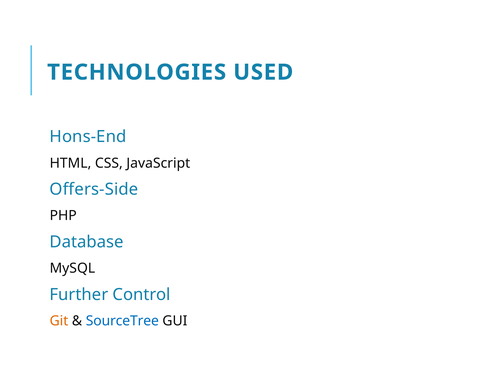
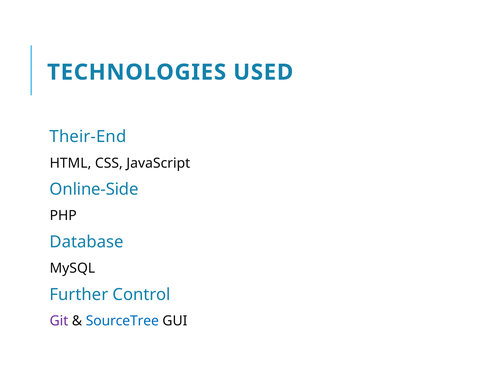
Hons-End: Hons-End -> Their-End (88, 137)
Offers-Side: Offers-Side -> Online-Side (94, 189)
Git colour: orange -> purple (59, 321)
